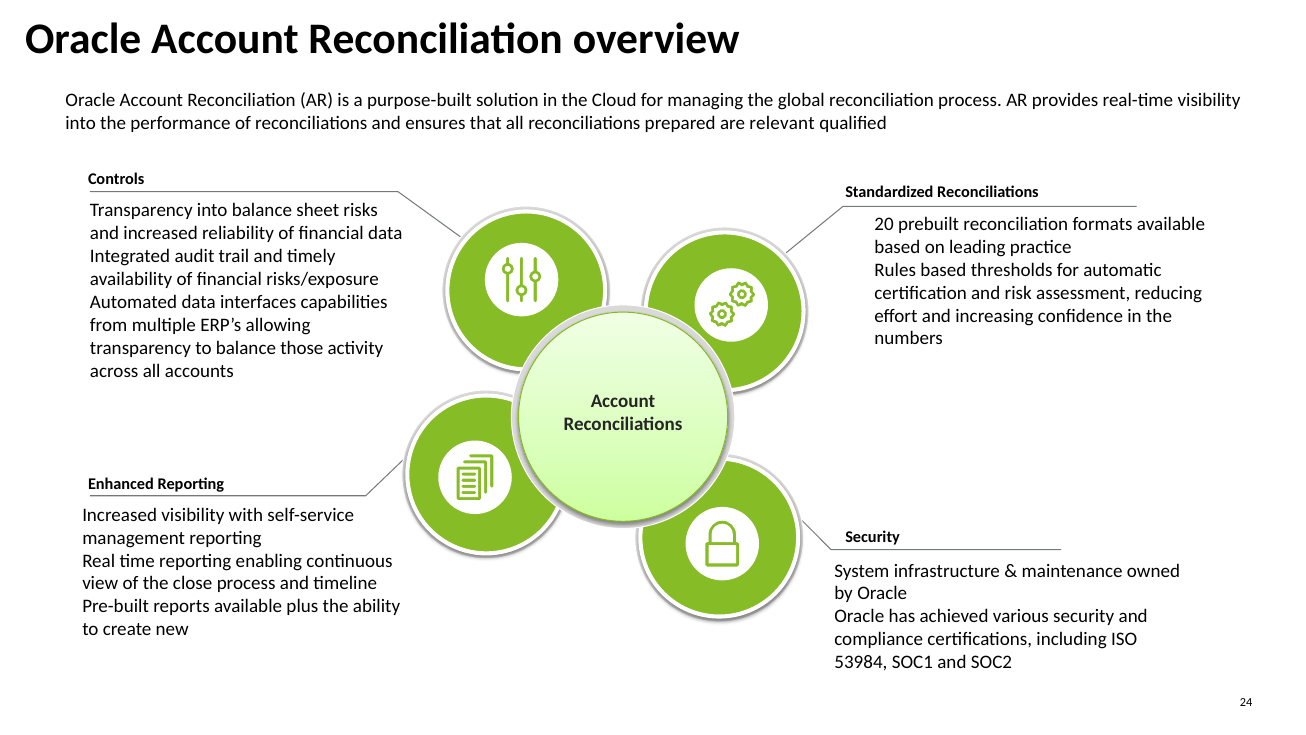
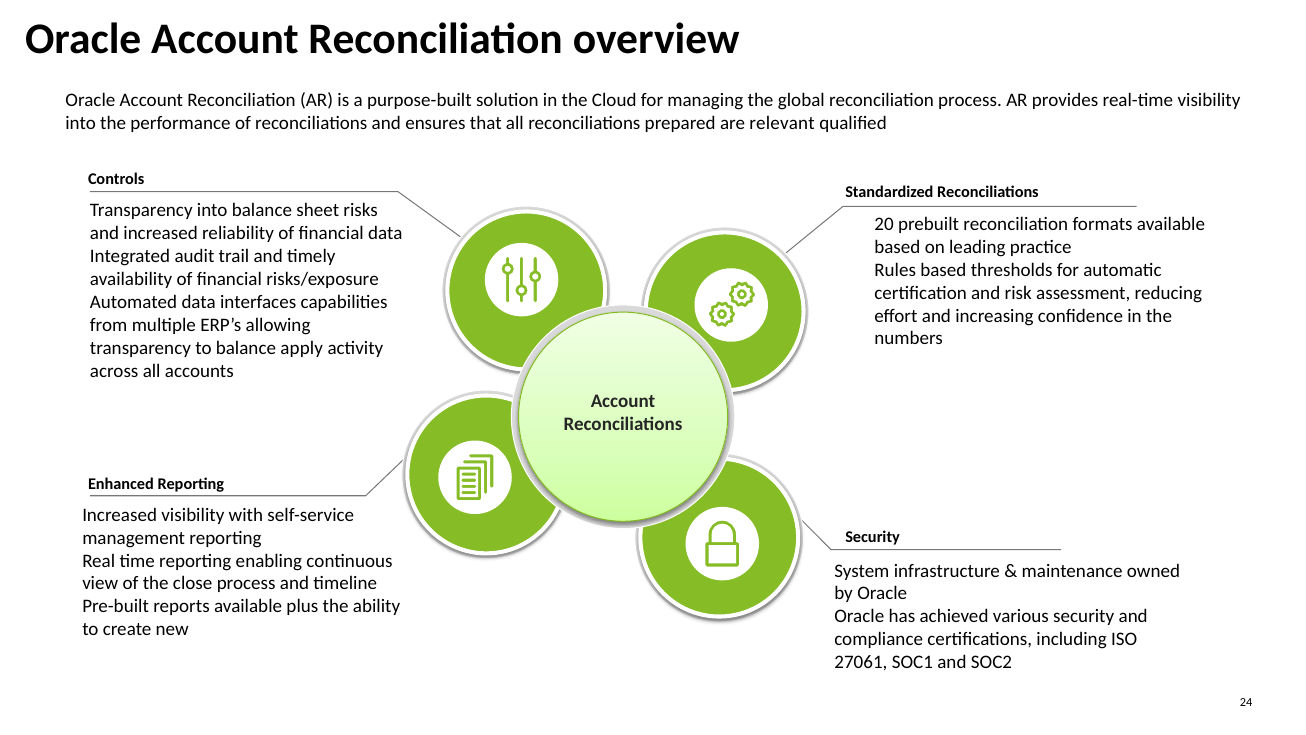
those: those -> apply (302, 348)
53984: 53984 -> 27061 (861, 662)
